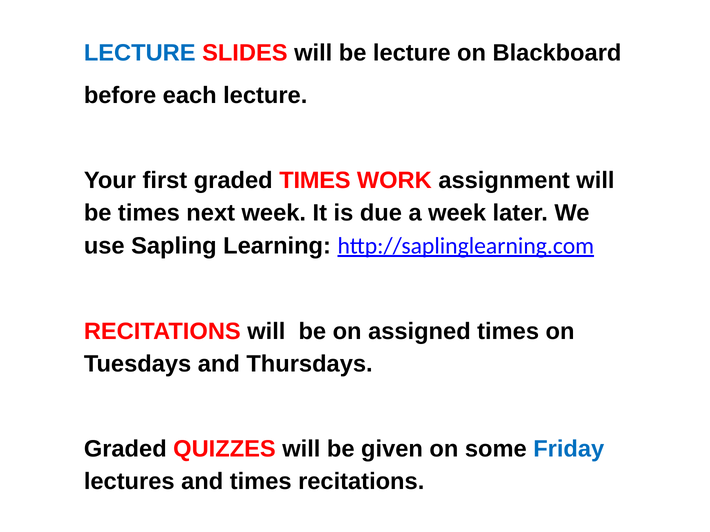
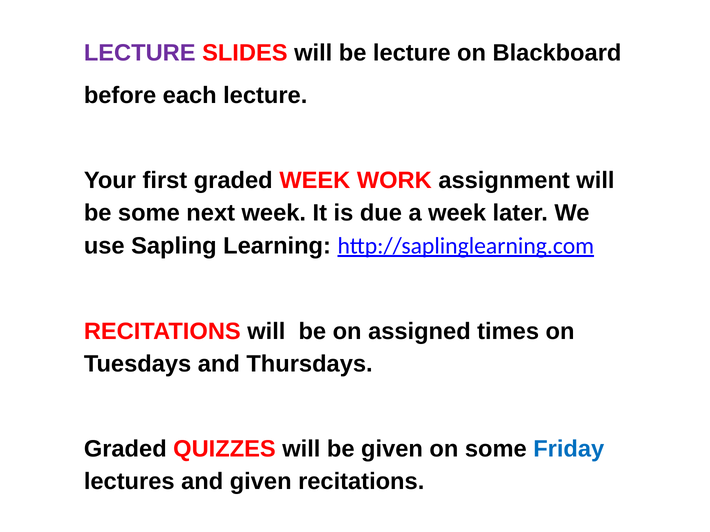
LECTURE colour: blue -> purple (140, 53)
graded TIMES: TIMES -> WEEK (315, 181)
be times: times -> some (149, 213)
and times: times -> given (261, 482)
